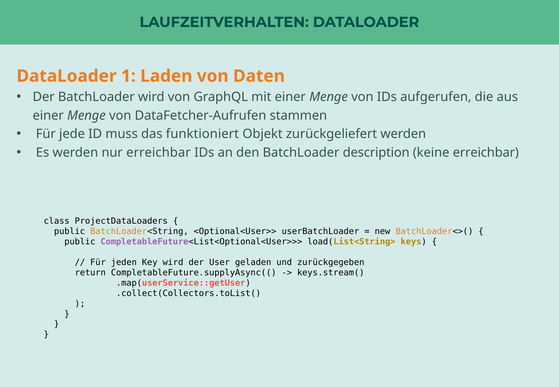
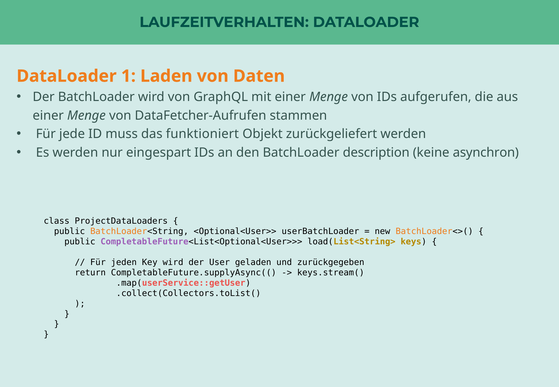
nur erreichbar: erreichbar -> eingespart (159, 153)
keine erreichbar: erreichbar -> asynchron (486, 153)
